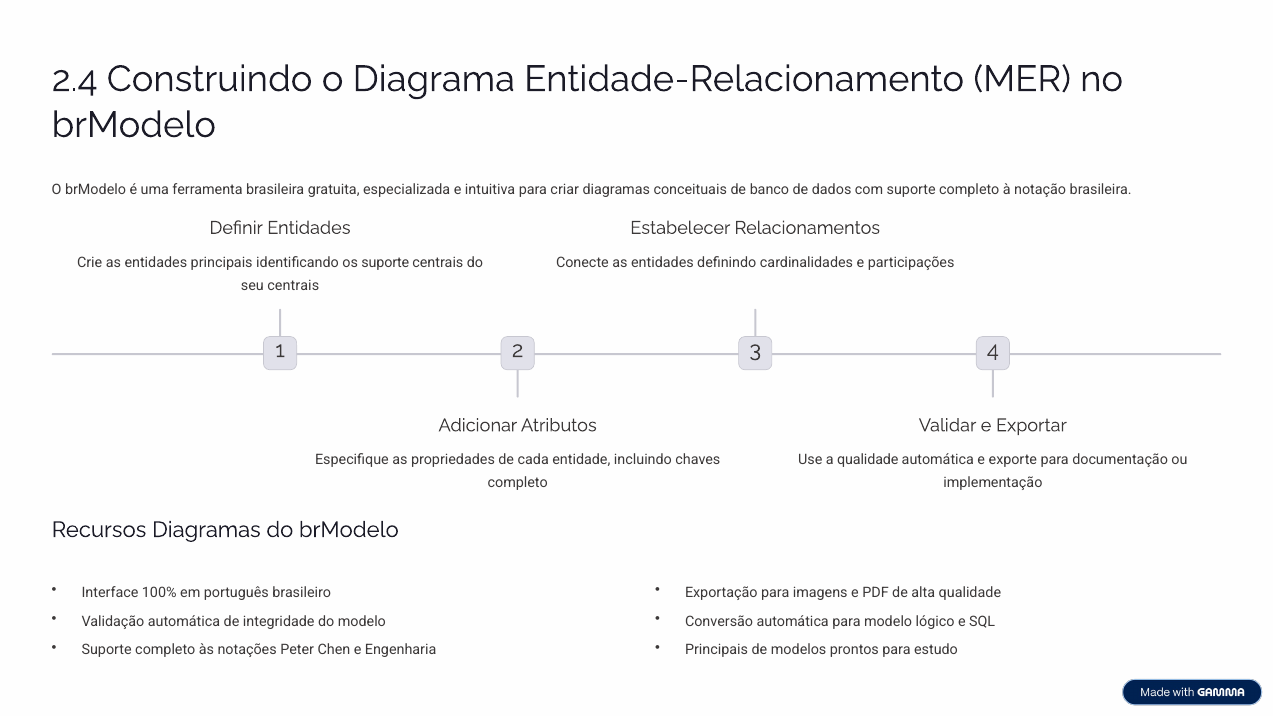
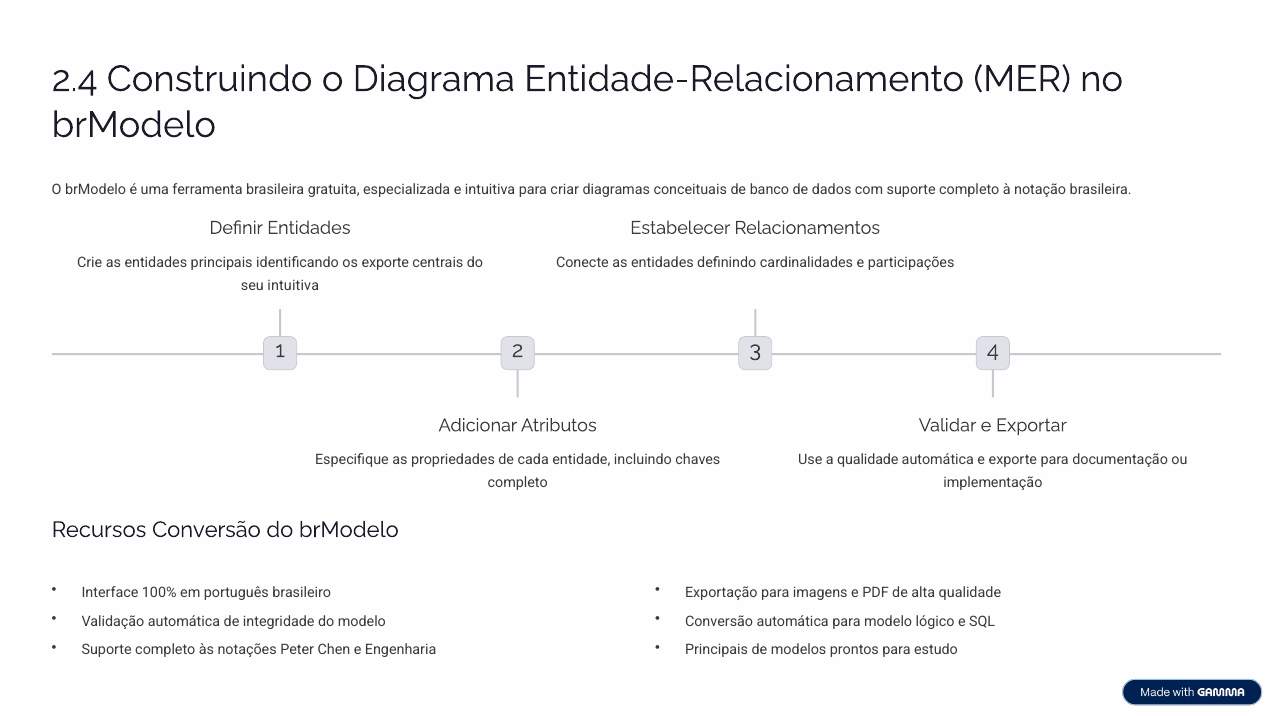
os suporte: suporte -> exporte (385, 262)
seu centrais: centrais -> intuitiva (293, 286)
Recursos Diagramas: Diagramas -> Conversão (206, 530)
